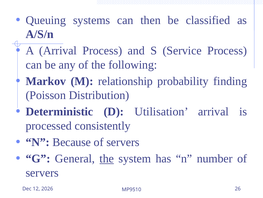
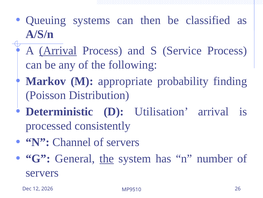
Arrival underline: none -> present (58, 51)
relationship: relationship -> appropriate (125, 81)
Because: Because -> Channel (72, 142)
